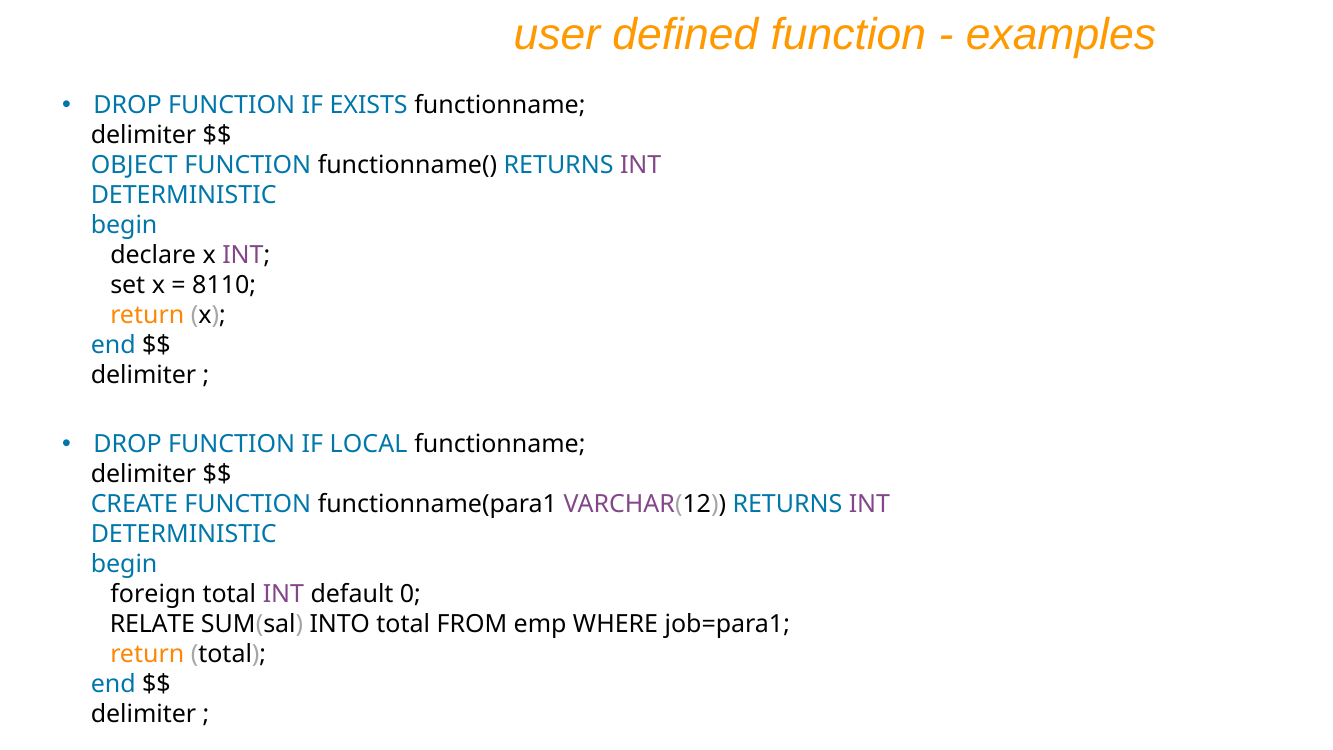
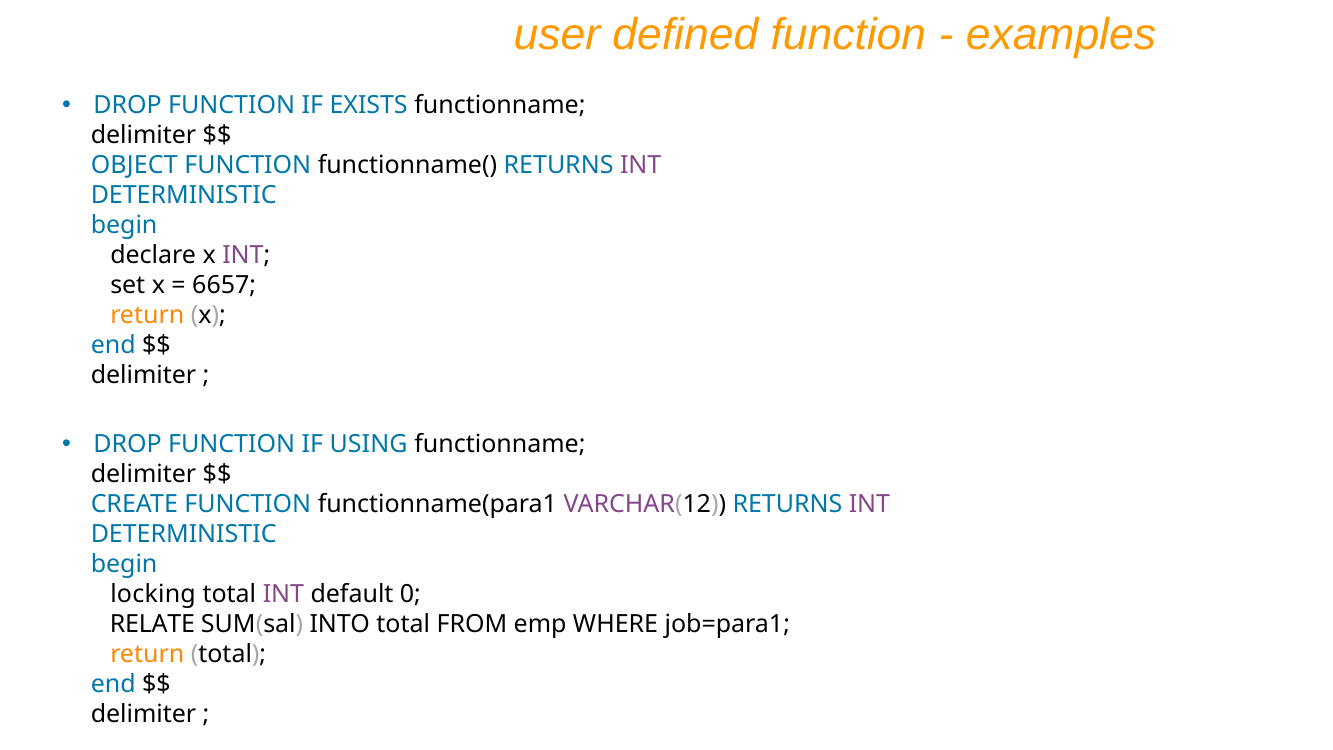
8110: 8110 -> 6657 (224, 285)
LOCAL: LOCAL -> USING (369, 445)
foreign: foreign -> locking (153, 594)
